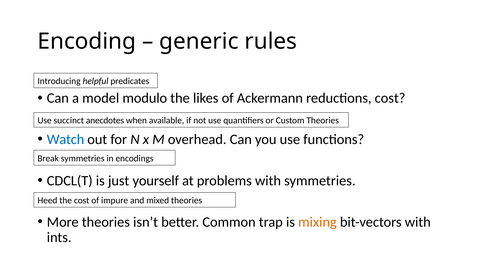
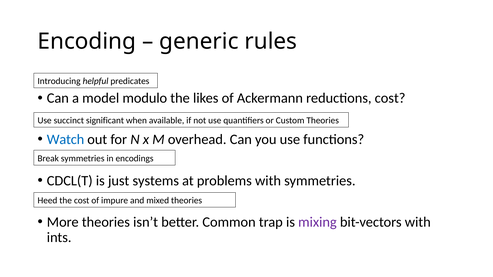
anecdotes: anecdotes -> significant (105, 121)
yourself: yourself -> systems (156, 181)
mixing colour: orange -> purple (317, 222)
